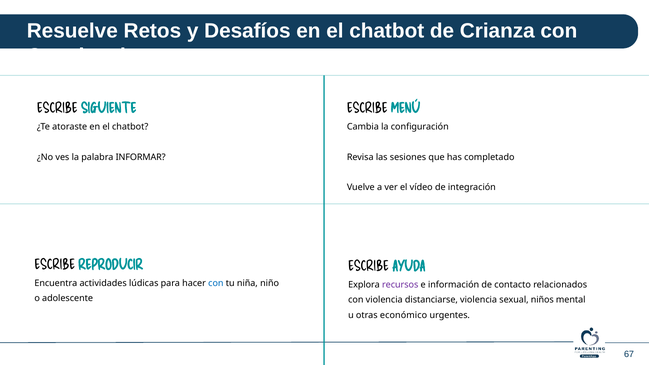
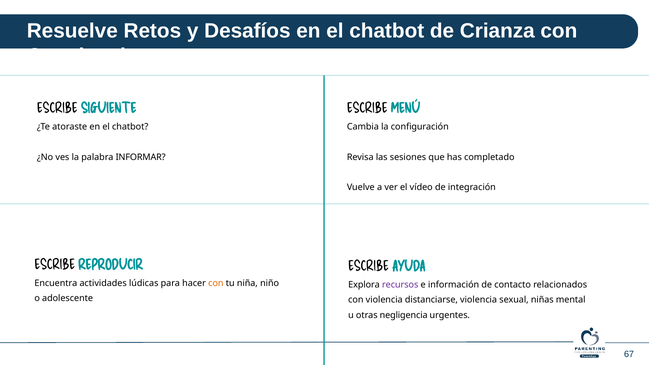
con colour: blue -> orange (216, 283)
niños: niños -> niñas (542, 300)
económico: económico -> negligencia (404, 315)
